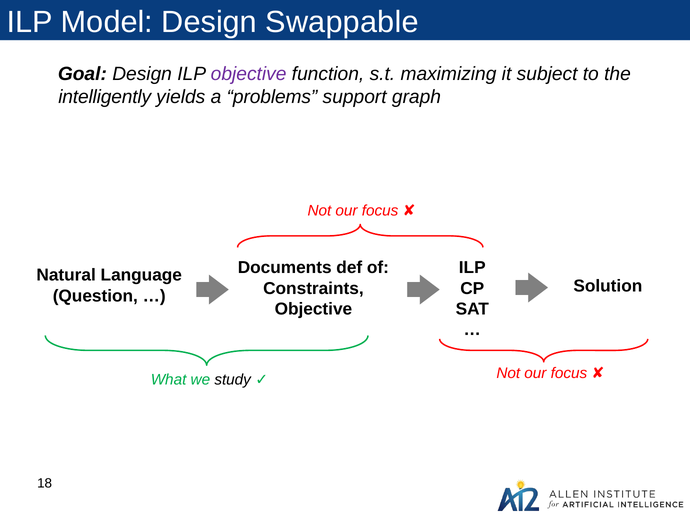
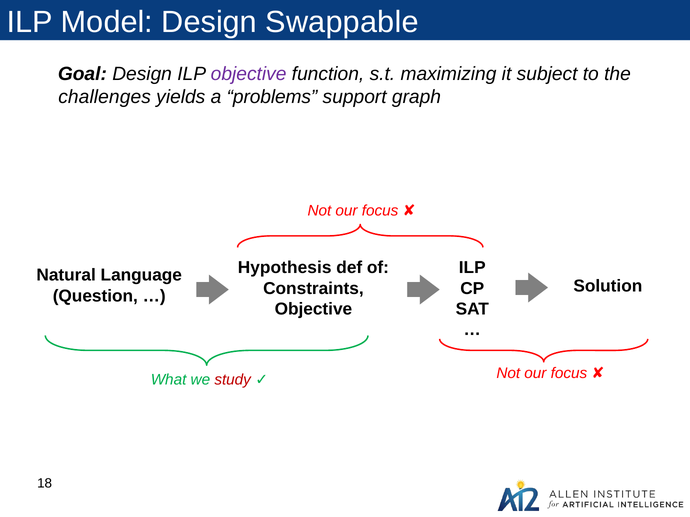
intelligently: intelligently -> challenges (105, 97)
Documents: Documents -> Hypothesis (285, 268)
study colour: black -> red (233, 380)
